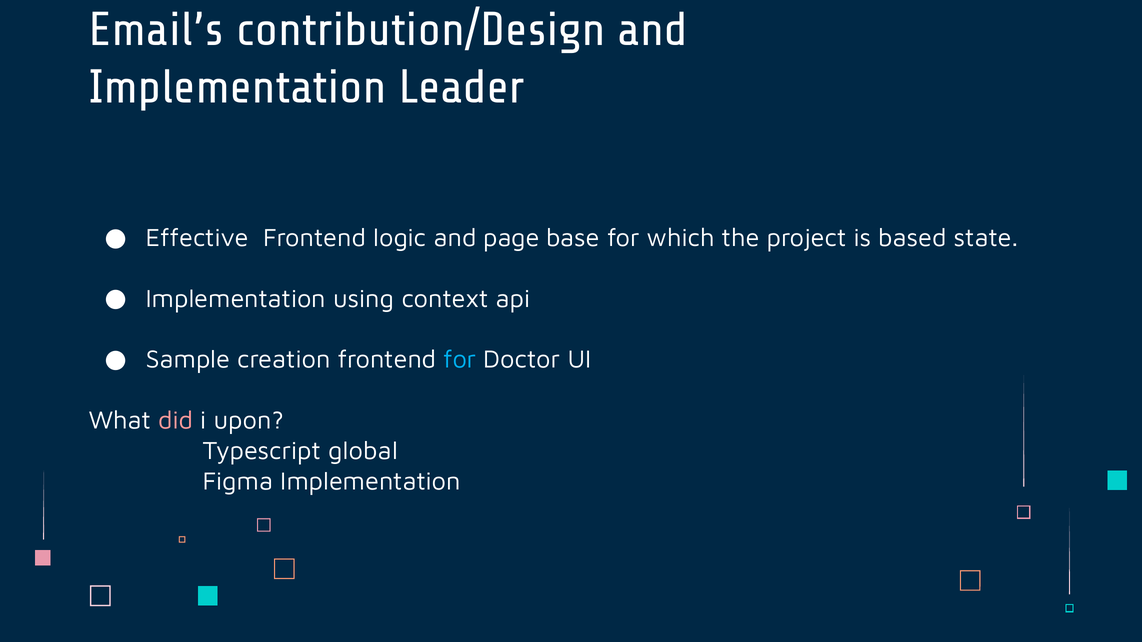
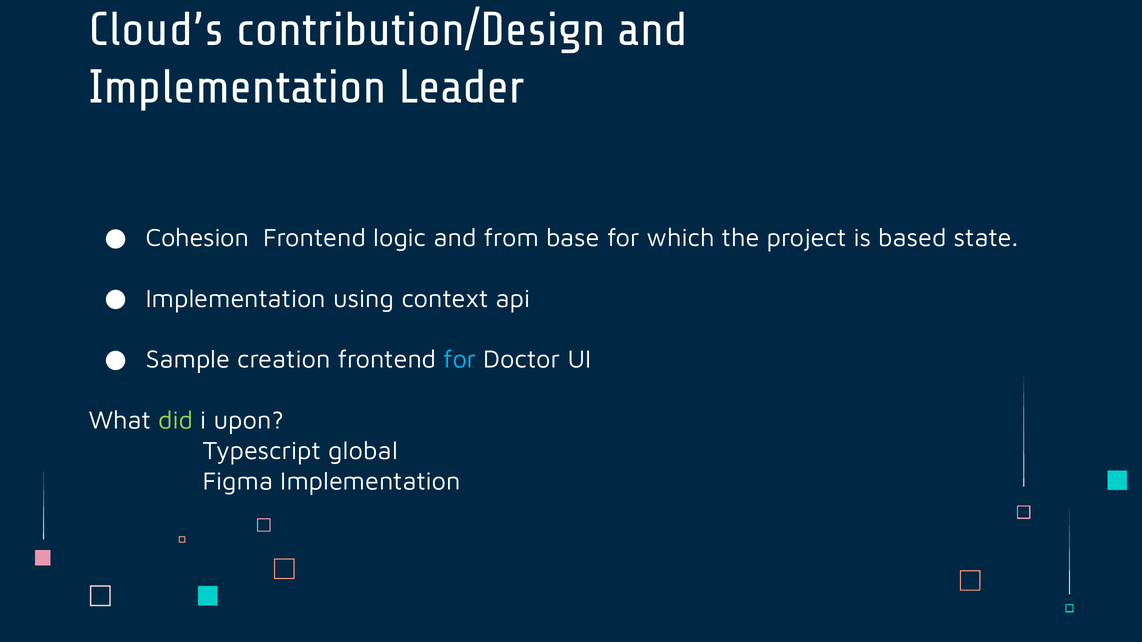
Email’s: Email’s -> Cloud’s (156, 30)
Effective: Effective -> Cohesion (197, 238)
page: page -> from (511, 238)
did colour: pink -> light green (176, 421)
